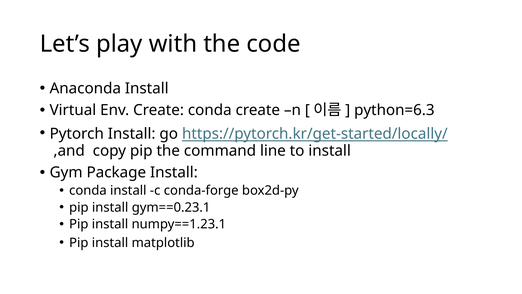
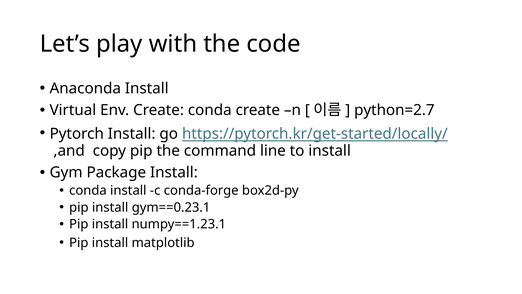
python=6.3: python=6.3 -> python=2.7 (394, 110)
